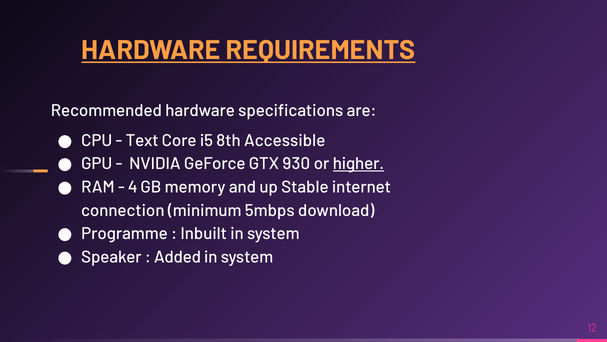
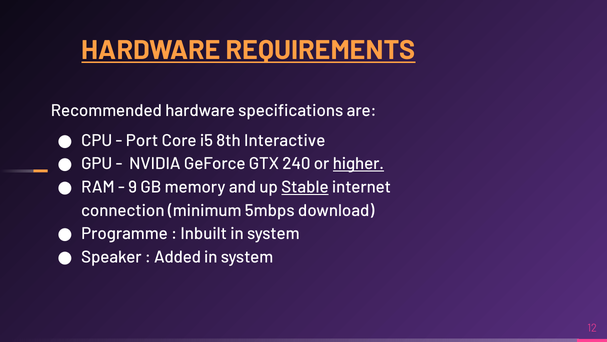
Text: Text -> Port (142, 140)
Accessible: Accessible -> Interactive (285, 140)
930: 930 -> 240 (296, 164)
4: 4 -> 9 (133, 187)
Stable underline: none -> present (305, 187)
